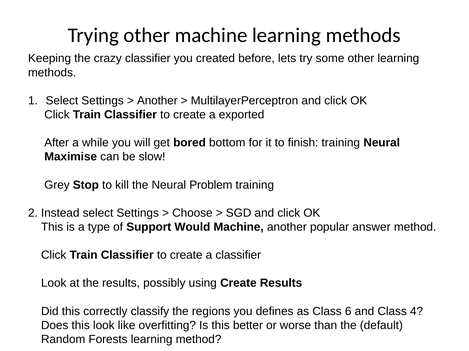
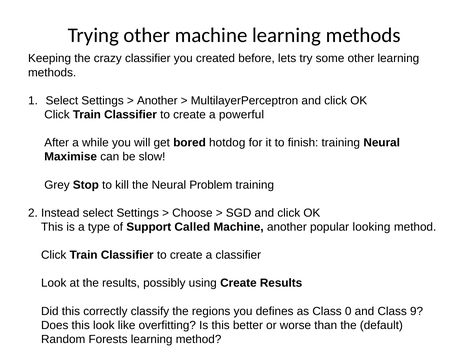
exported: exported -> powerful (241, 115)
bottom: bottom -> hotdog (227, 143)
Would: Would -> Called (192, 227)
answer: answer -> looking (371, 227)
6: 6 -> 0 (348, 312)
4: 4 -> 9 (417, 312)
